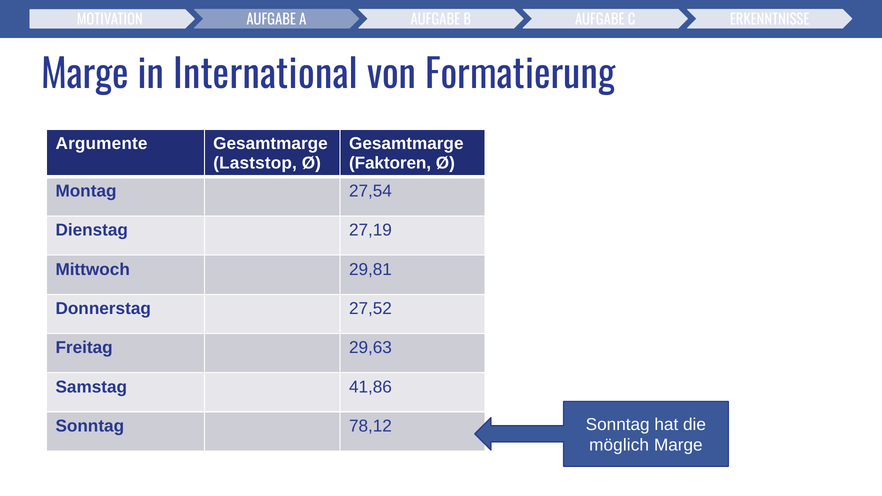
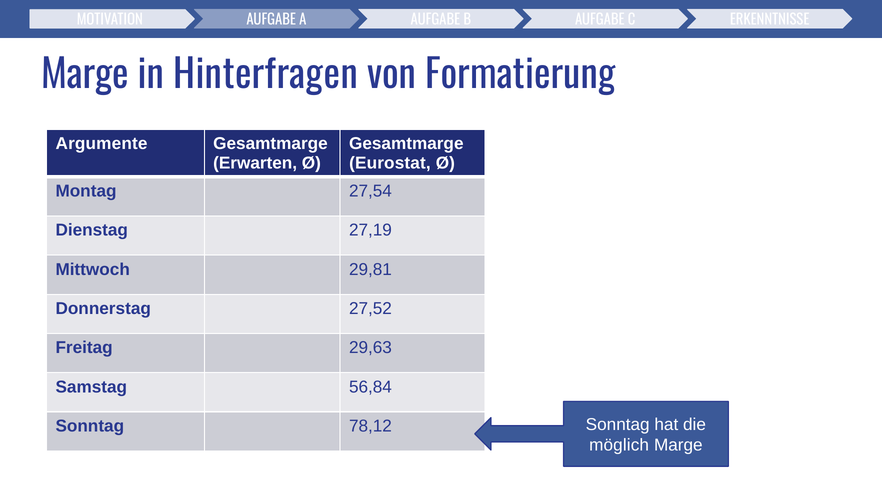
International: International -> Hinterfragen (265, 75)
Laststop: Laststop -> Erwarten (255, 163)
Faktoren: Faktoren -> Eurostat (390, 163)
41,86: 41,86 -> 56,84 (370, 387)
